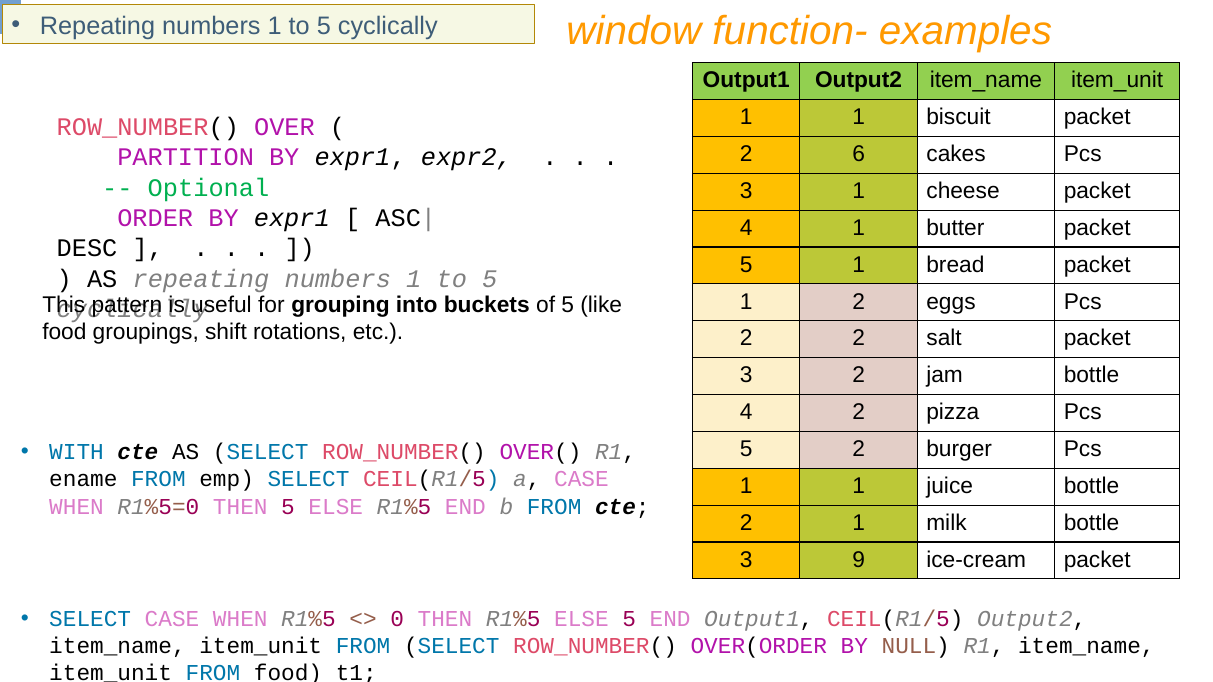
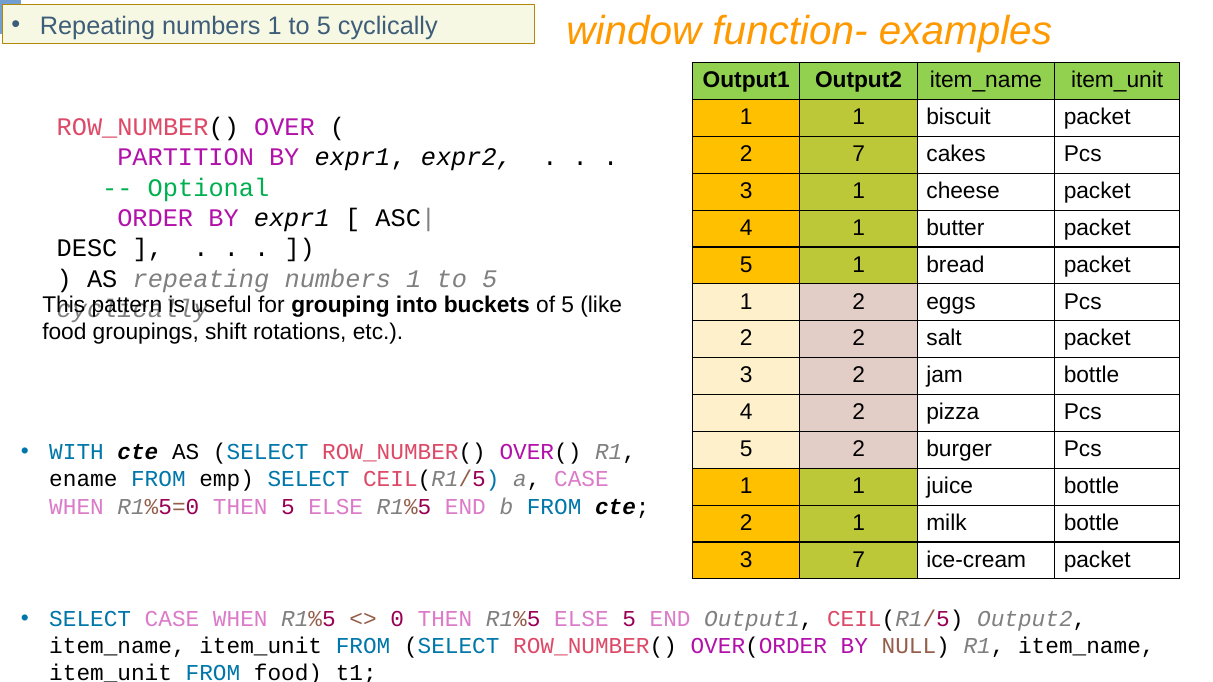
2 6: 6 -> 7 (859, 154)
3 9: 9 -> 7 (859, 560)
